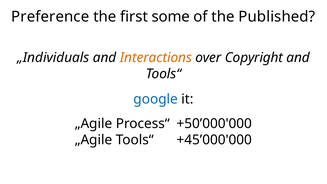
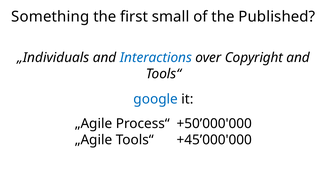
Preference: Preference -> Something (50, 17)
some: some -> small (171, 17)
Interactions colour: orange -> blue (156, 57)
